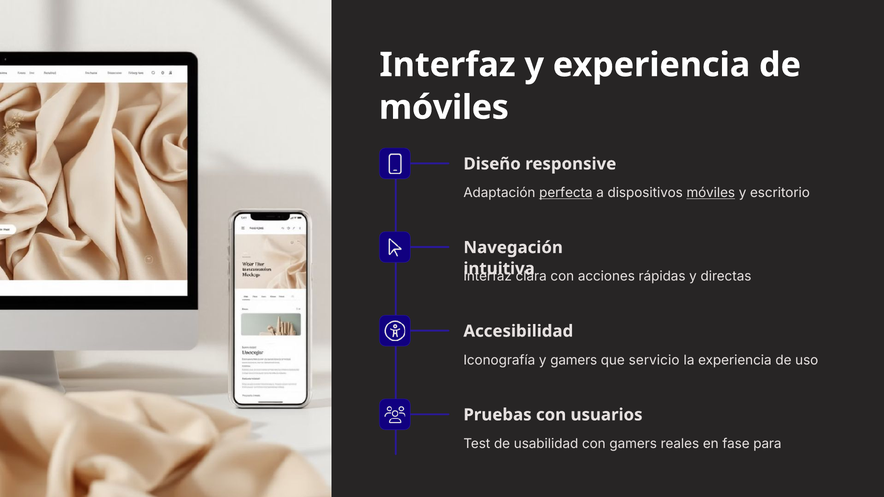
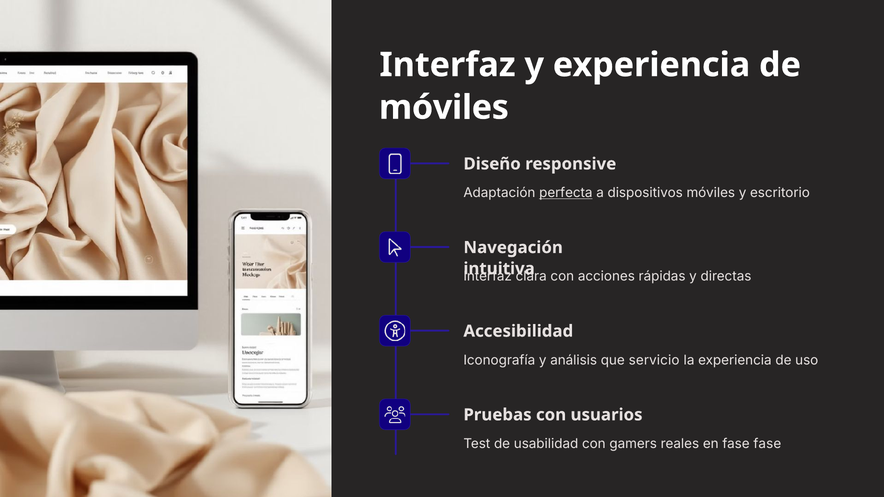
móviles underline: present -> none (711, 193)
y gamers: gamers -> análisis (574, 360)
fase para: para -> fase (767, 444)
